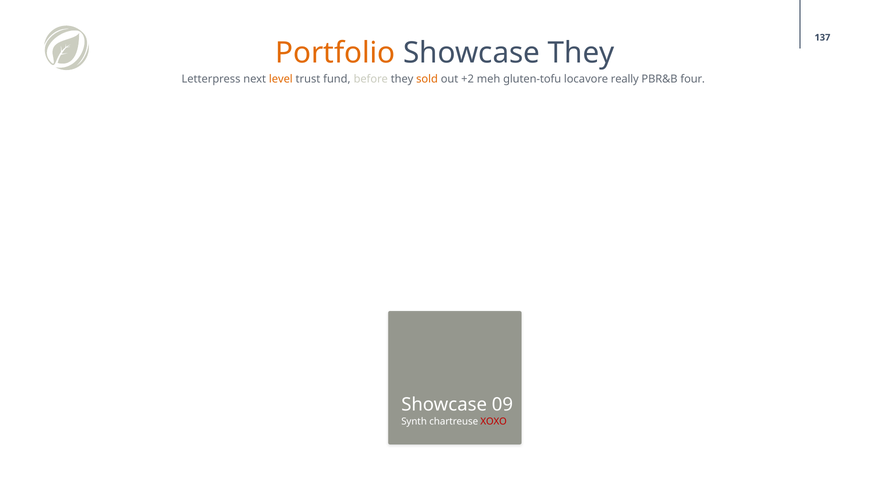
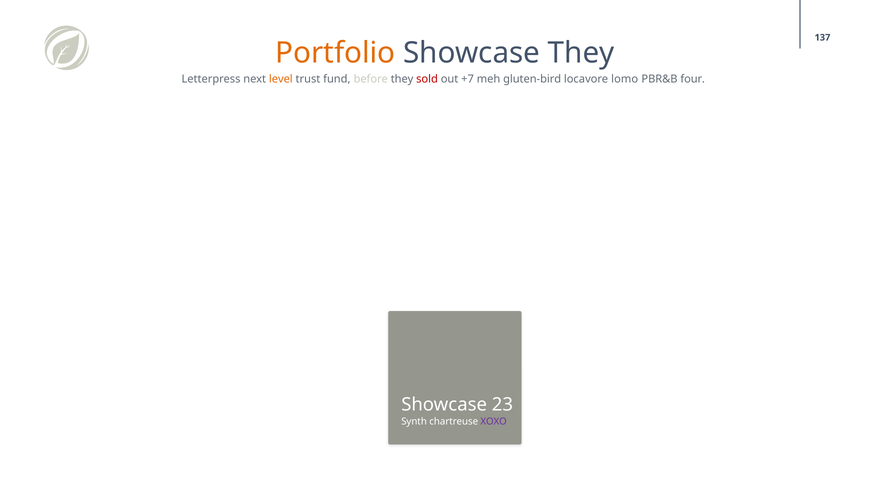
sold colour: orange -> red (427, 79)
+2: +2 -> +7 (468, 79)
gluten-tofu: gluten-tofu -> gluten-bird (532, 79)
really: really -> lomo (625, 79)
09: 09 -> 23 (502, 405)
XOXO colour: red -> purple (494, 422)
